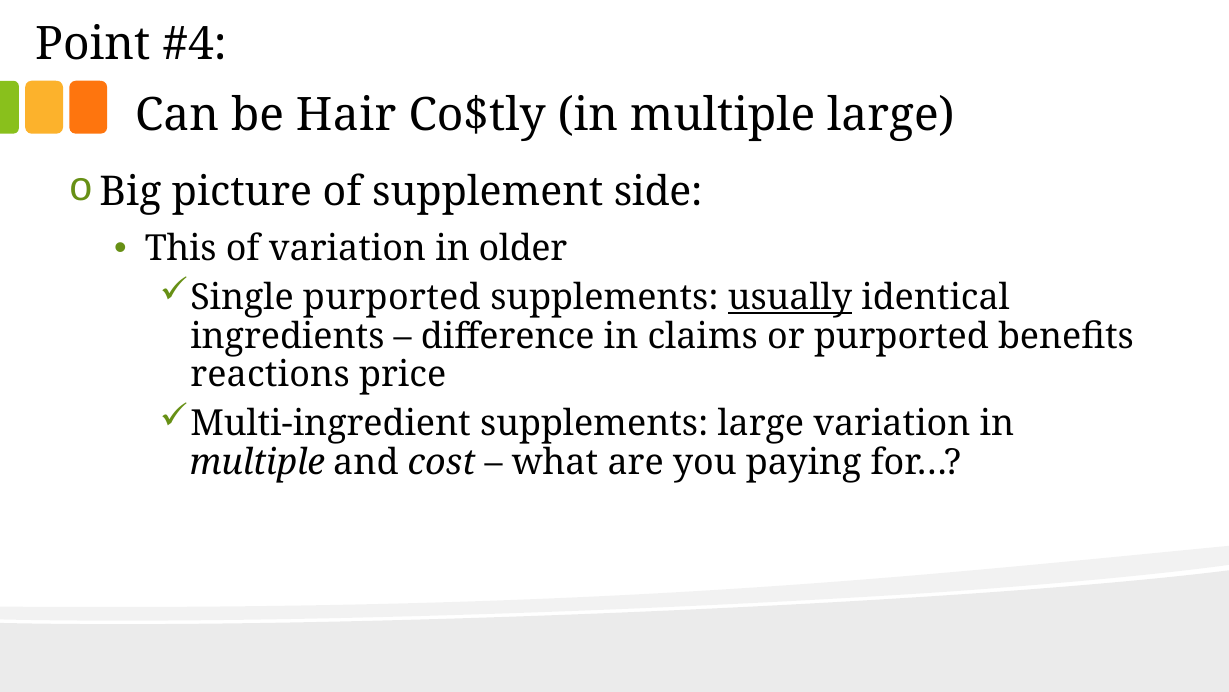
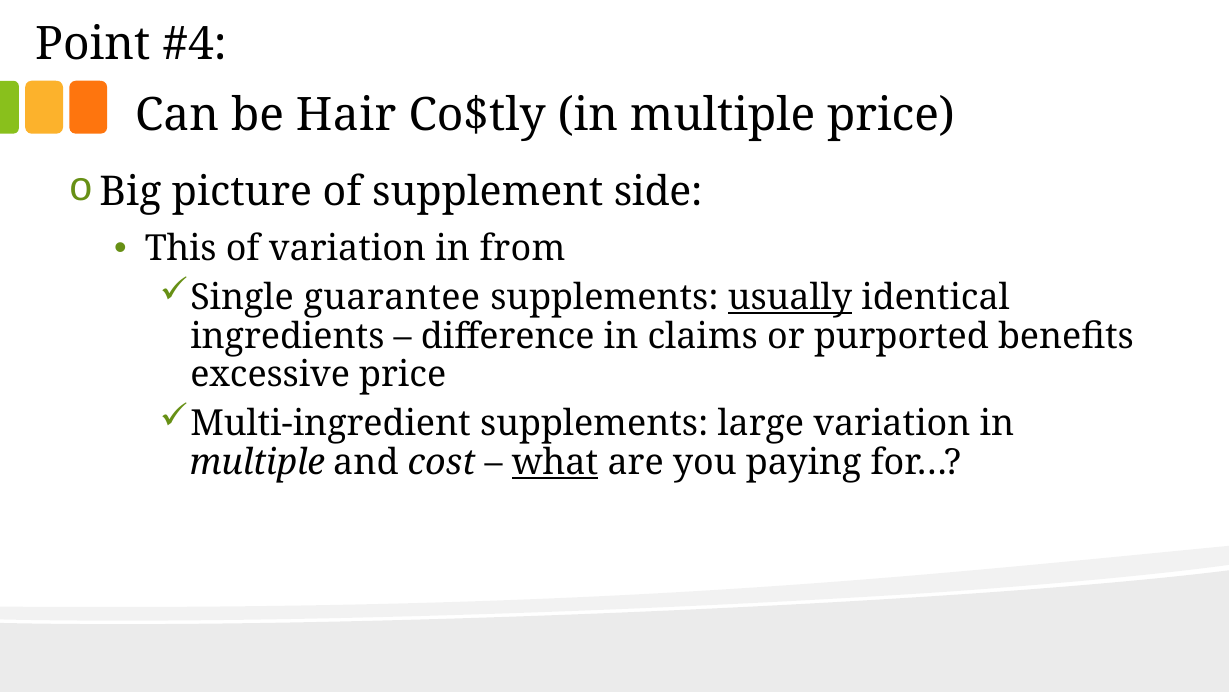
multiple large: large -> price (891, 115)
older: older -> from (523, 248)
Single purported: purported -> guarantee (392, 297)
reactions: reactions -> excessive (270, 375)
what underline: none -> present (555, 462)
